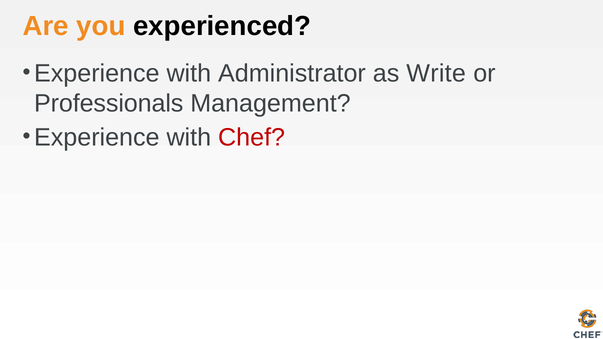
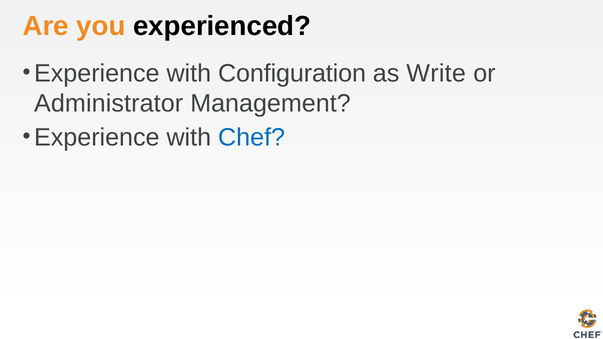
Administrator: Administrator -> Configuration (292, 73)
Professionals: Professionals -> Administrator (109, 104)
Chef colour: red -> blue (252, 137)
